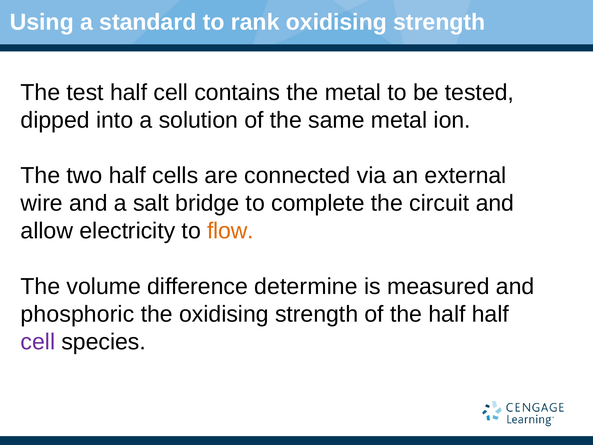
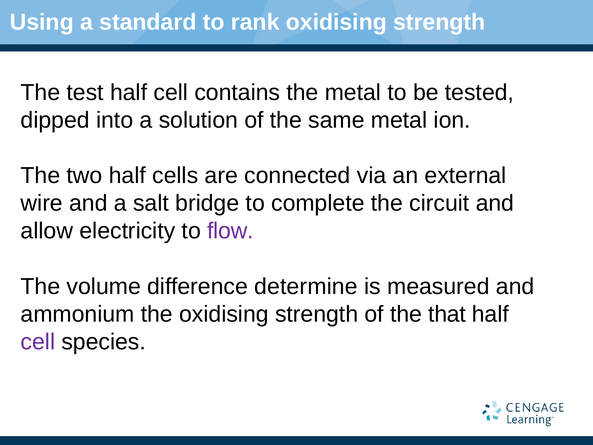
flow colour: orange -> purple (230, 231)
phosphoric: phosphoric -> ammonium (78, 314)
the half: half -> that (447, 314)
